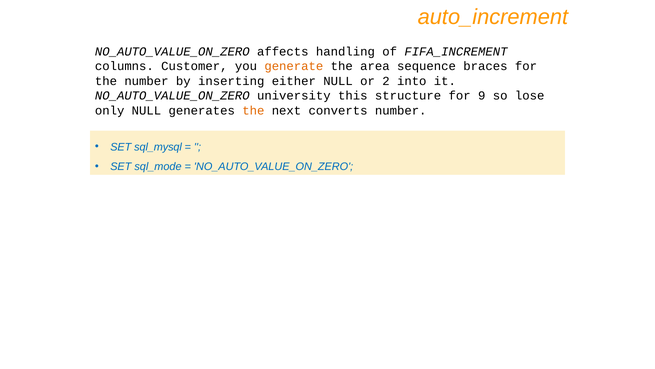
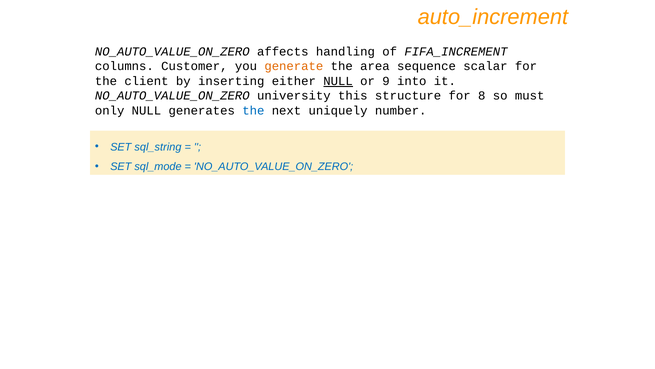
braces: braces -> scalar (485, 66)
the number: number -> client (146, 81)
NULL underline: none -> present (338, 81)
2: 2 -> 9 (386, 81)
9: 9 -> 8 (482, 96)
lose: lose -> must (530, 96)
the colour: orange -> blue (253, 111)
converts: converts -> uniquely (338, 111)
sql_mysql: sql_mysql -> sql_string (158, 147)
